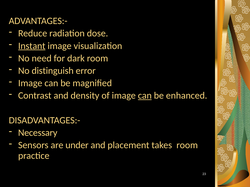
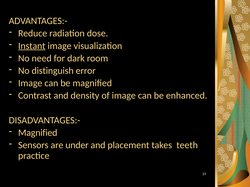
can underline: present -> none (145, 96)
Necessary: Necessary -> Magnified (38, 133)
takes room: room -> teeth (187, 146)
